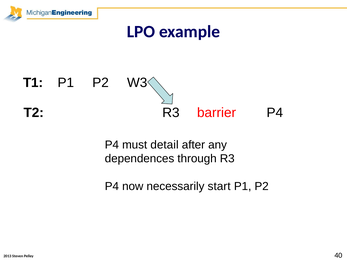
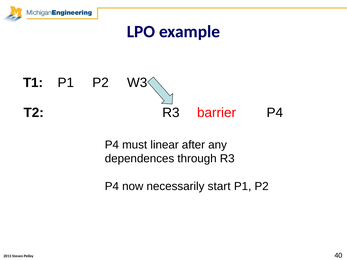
detail: detail -> linear (165, 145)
